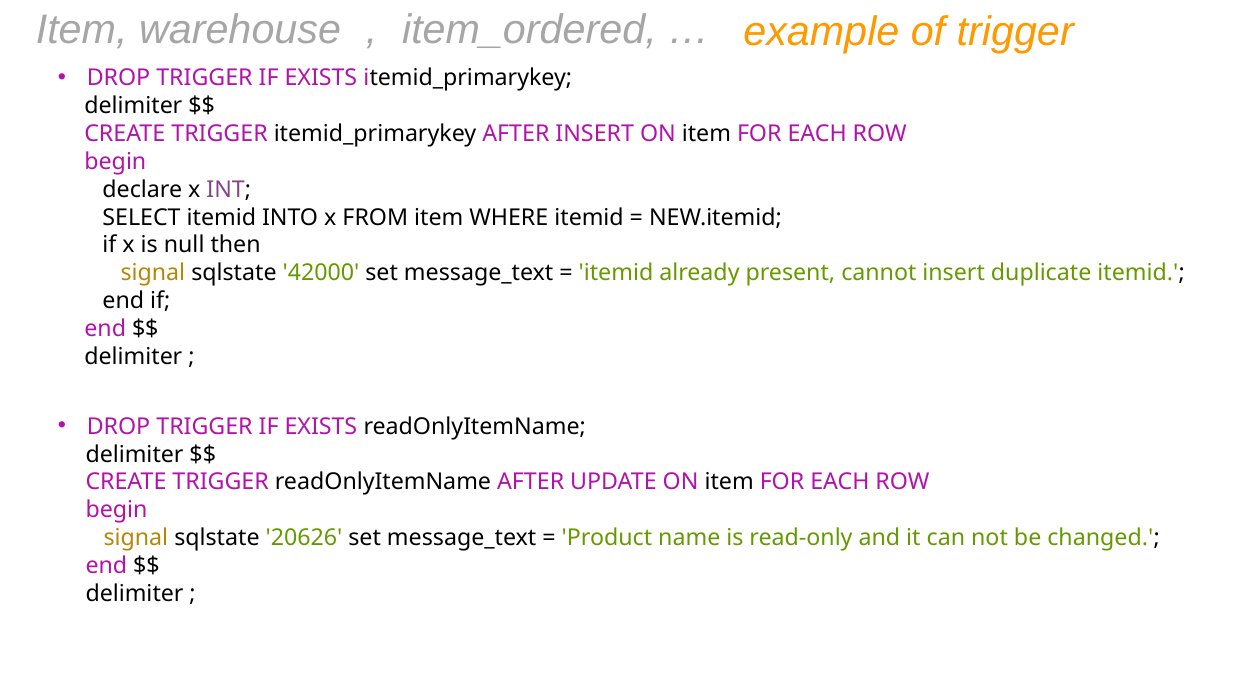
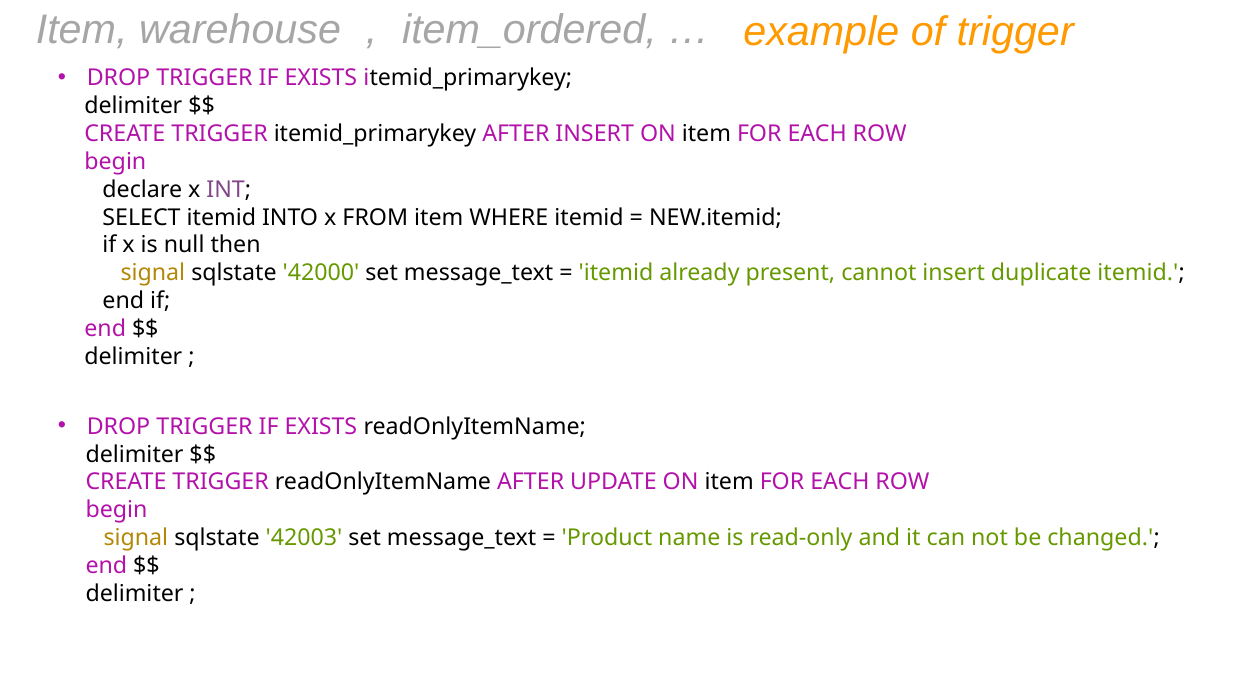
20626: 20626 -> 42003 (304, 538)
